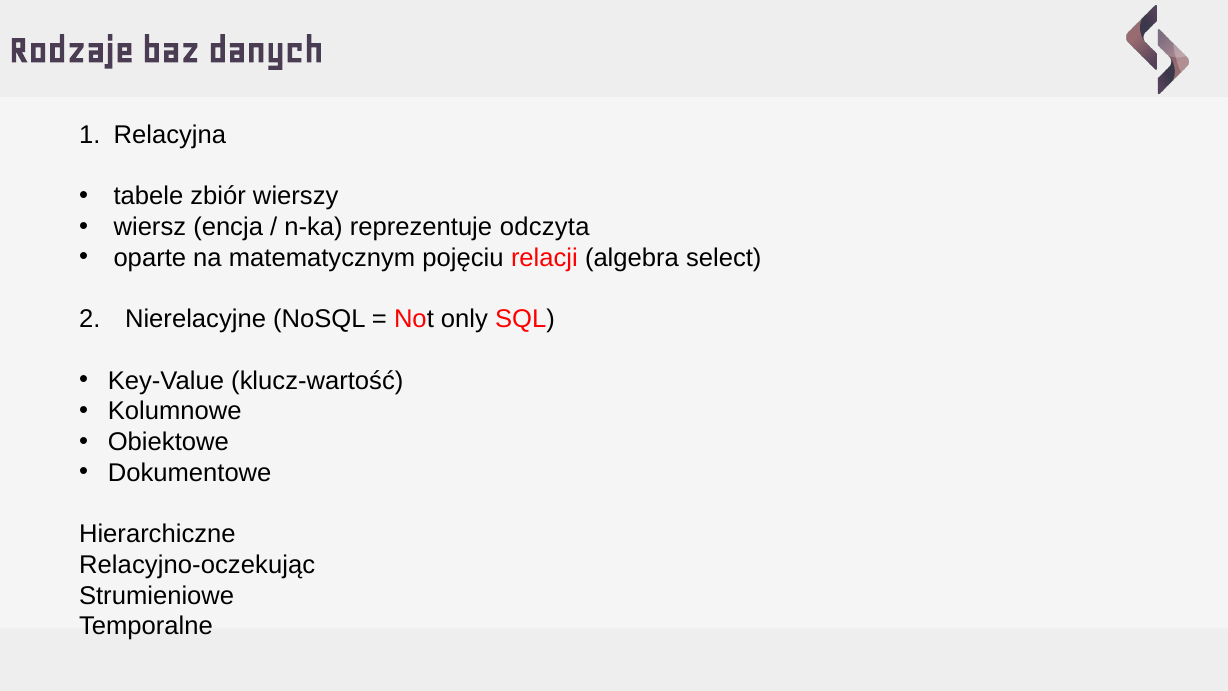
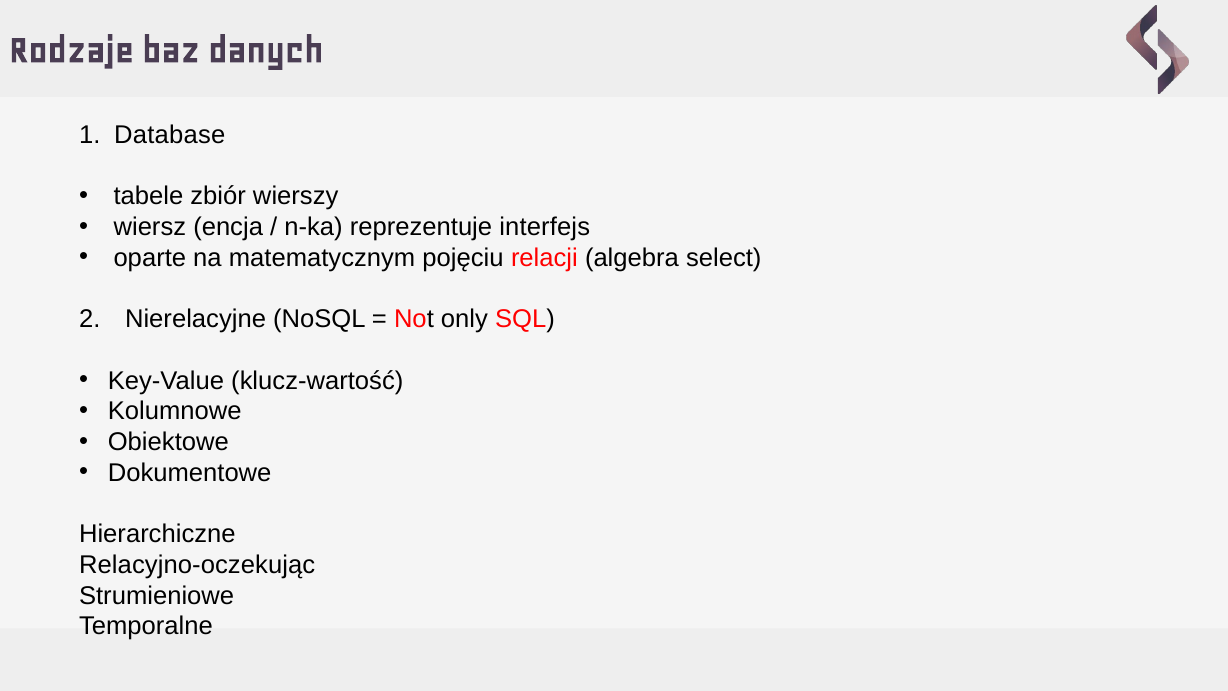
Relacyjna: Relacyjna -> Database (170, 135)
odczyta: odczyta -> interfejs (545, 227)
